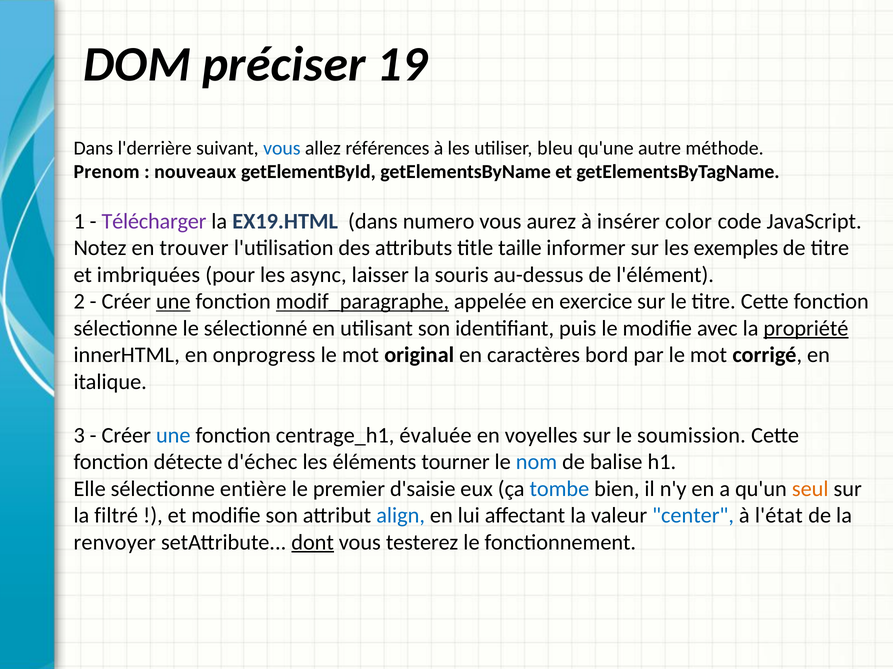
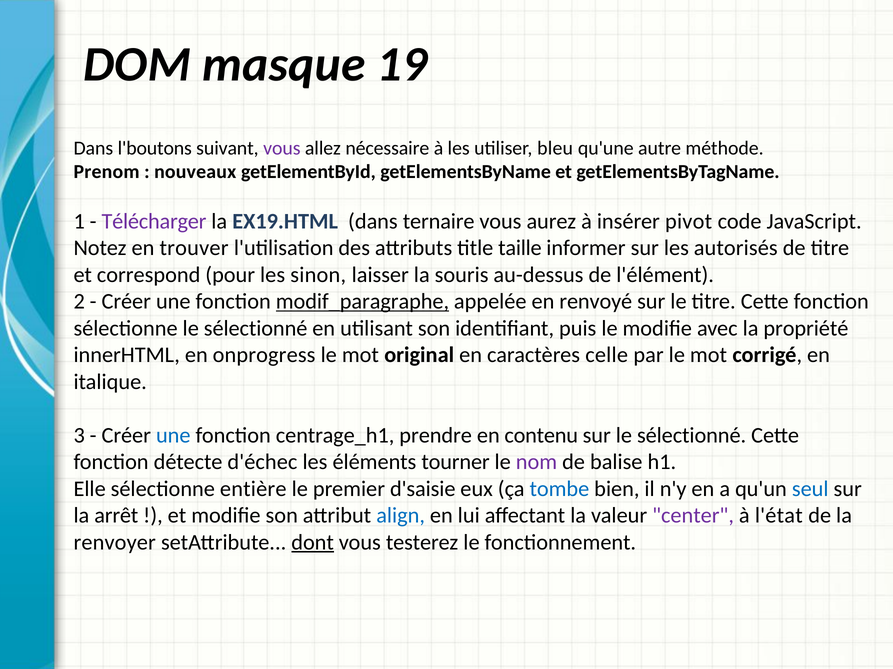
préciser: préciser -> masque (284, 64)
l'derrière: l'derrière -> l'boutons (155, 148)
vous colour: blue -> purple (282, 148)
références: références -> nécessaire (387, 148)
numero: numero -> ternaire (439, 221)
color: color -> pivot (689, 221)
exemples: exemples -> autorisés (736, 248)
imbriquées: imbriquées -> correspond (149, 275)
async: async -> sinon (318, 275)
une underline: present -> none (173, 302)
exercice: exercice -> renvoyé (596, 302)
propriété underline: present -> none (806, 329)
bord: bord -> celle (607, 355)
évaluée: évaluée -> prendre (436, 436)
voyelles: voyelles -> contenu (541, 436)
sur le soumission: soumission -> sélectionné (692, 436)
nom colour: blue -> purple (536, 463)
seul colour: orange -> blue (810, 489)
filtré: filtré -> arrêt (116, 516)
center colour: blue -> purple (693, 516)
